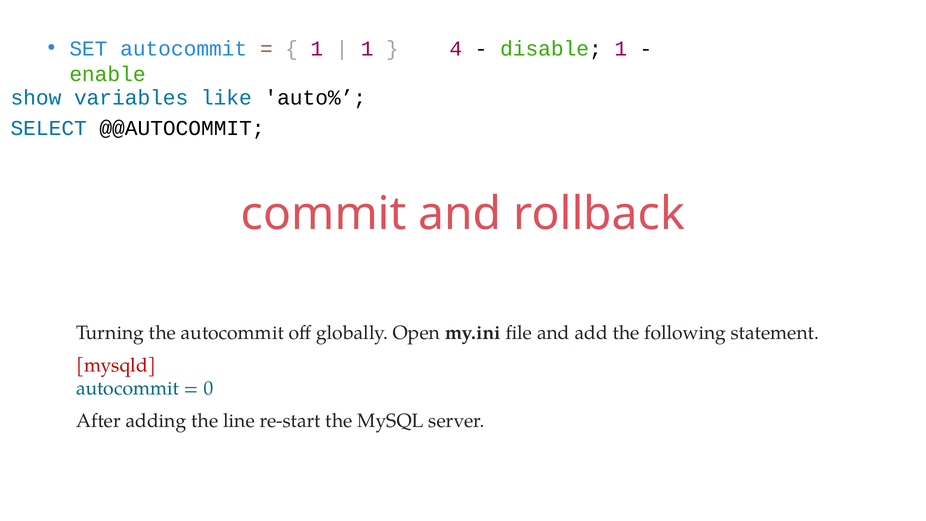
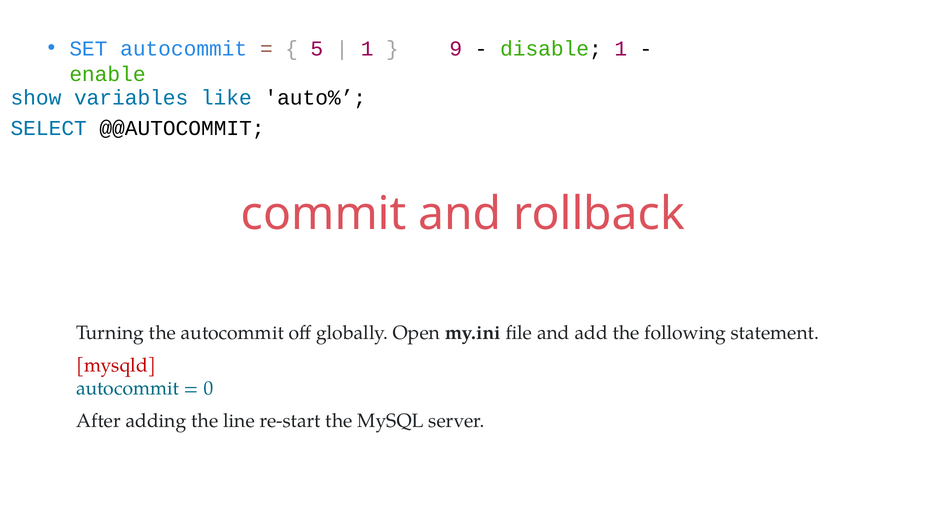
1: 1 -> 5 (317, 49)
4: 4 -> 9 (456, 49)
